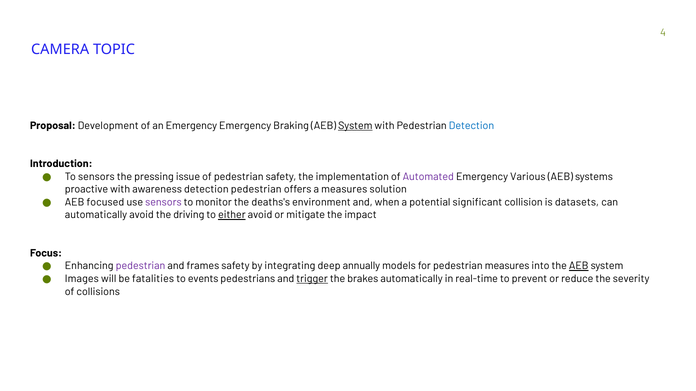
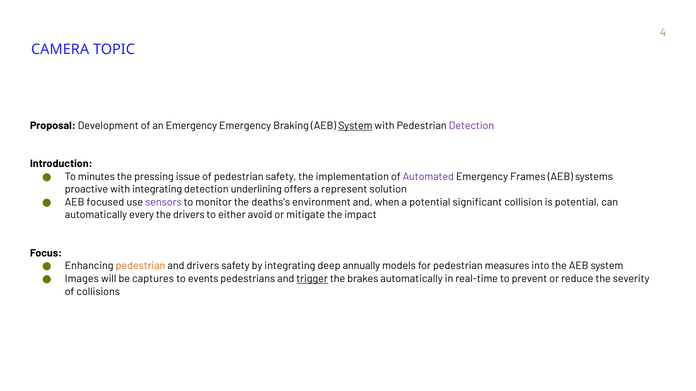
Detection colour: blue -> purple (471, 126)
To sensors: sensors -> minutes (96, 177)
Various: Various -> Frames (528, 177)
with awareness: awareness -> integrating (157, 190)
detection pedestrian: pedestrian -> underlining (256, 190)
a measures: measures -> represent (344, 190)
is datasets: datasets -> potential (577, 202)
automatically avoid: avoid -> every (142, 215)
the driving: driving -> drivers (189, 215)
either underline: present -> none (232, 215)
pedestrian colour: purple -> orange (141, 266)
and frames: frames -> drivers (203, 266)
AEB underline: present -> none (579, 266)
fatalities: fatalities -> captures (153, 279)
